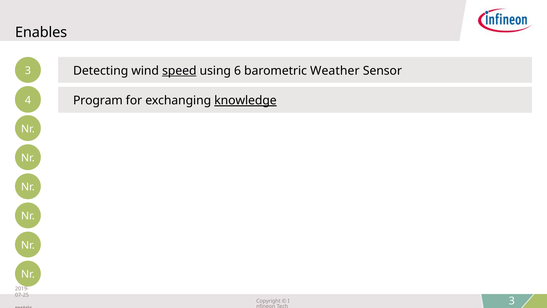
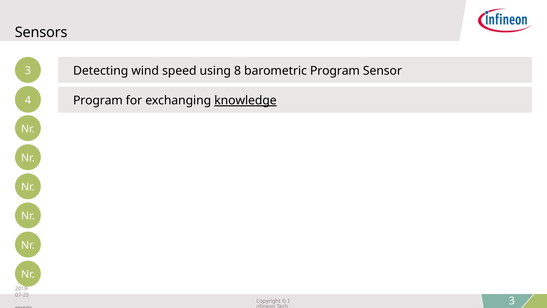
Enables: Enables -> Sensors (41, 32)
speed underline: present -> none (179, 71)
6: 6 -> 8 (238, 71)
barometric Weather: Weather -> Program (335, 71)
